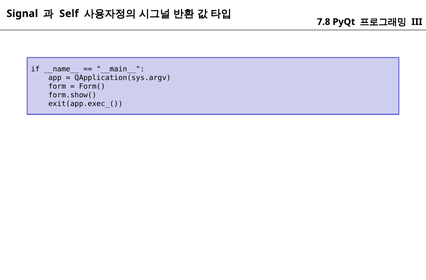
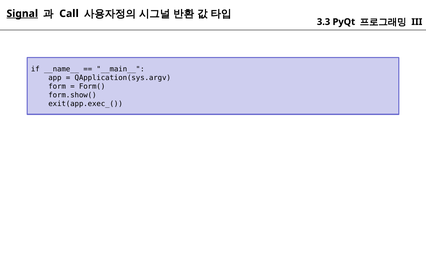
Signal underline: none -> present (22, 14)
Self: Self -> Call (69, 14)
7.8: 7.8 -> 3.3 (324, 22)
